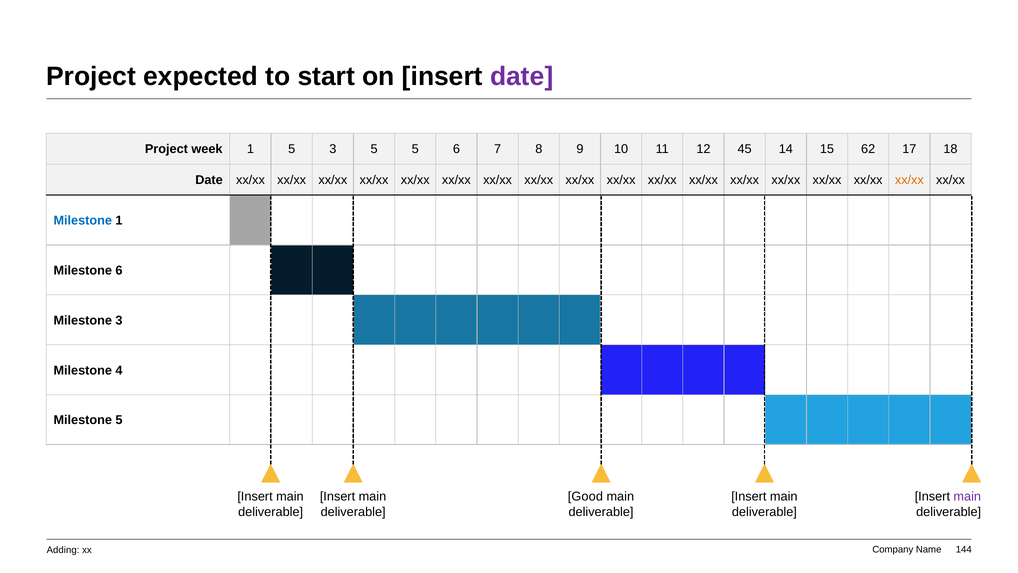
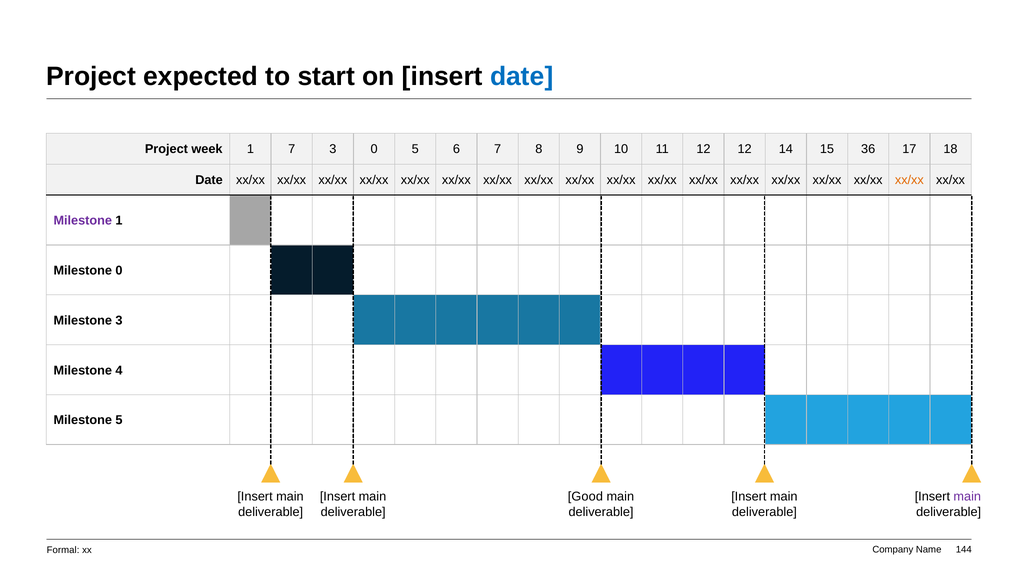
date colour: purple -> blue (522, 77)
1 5: 5 -> 7 (292, 149)
3 5: 5 -> 0 (374, 149)
12 45: 45 -> 12 (745, 149)
62: 62 -> 36 (868, 149)
Milestone colour: blue -> purple (83, 221)
Milestone 6: 6 -> 0 (119, 270)
Adding: Adding -> Formal (63, 550)
